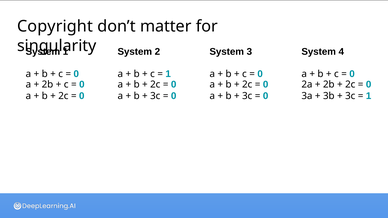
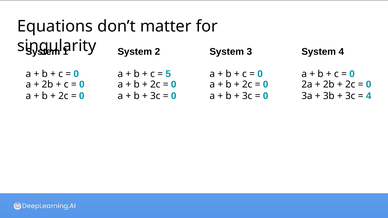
Copyright: Copyright -> Equations (55, 26)
1: 1 -> 5 (168, 74)
1: 1 -> 4 (369, 96)
